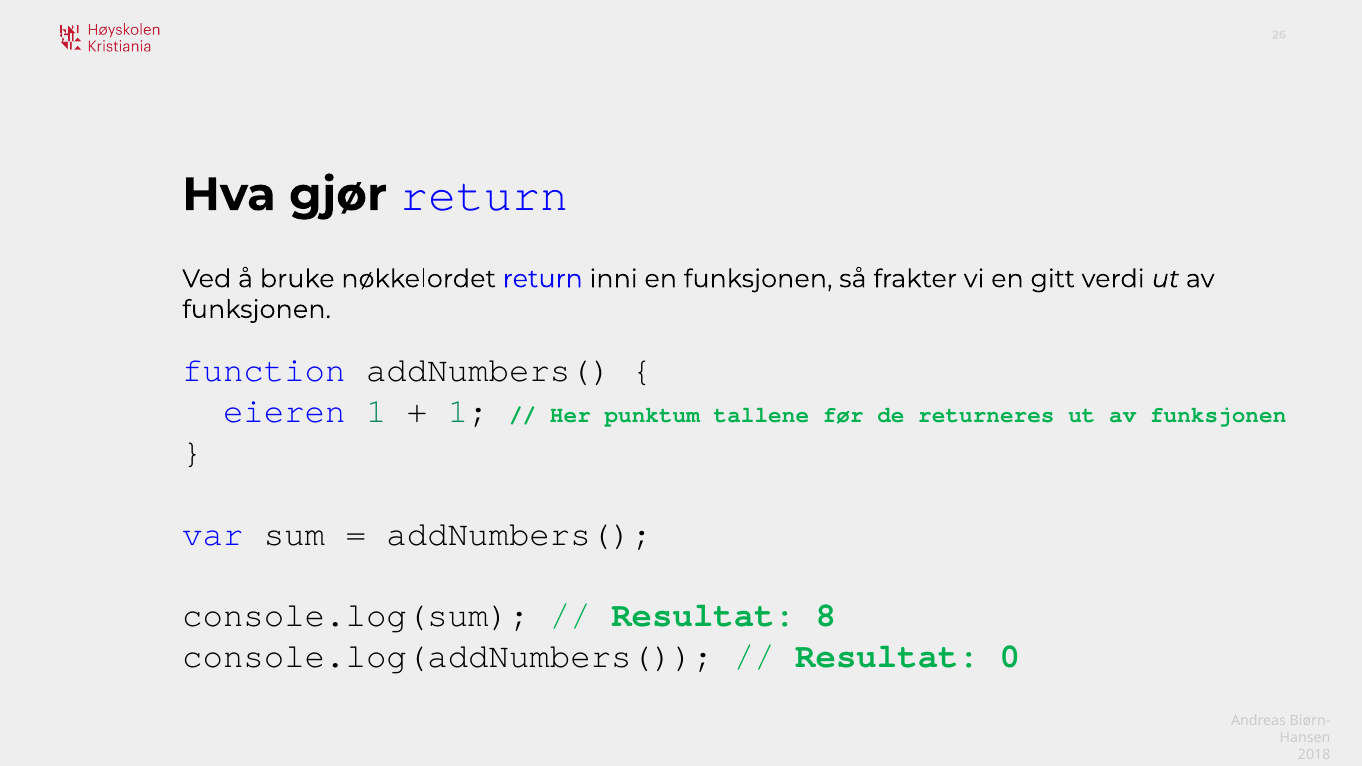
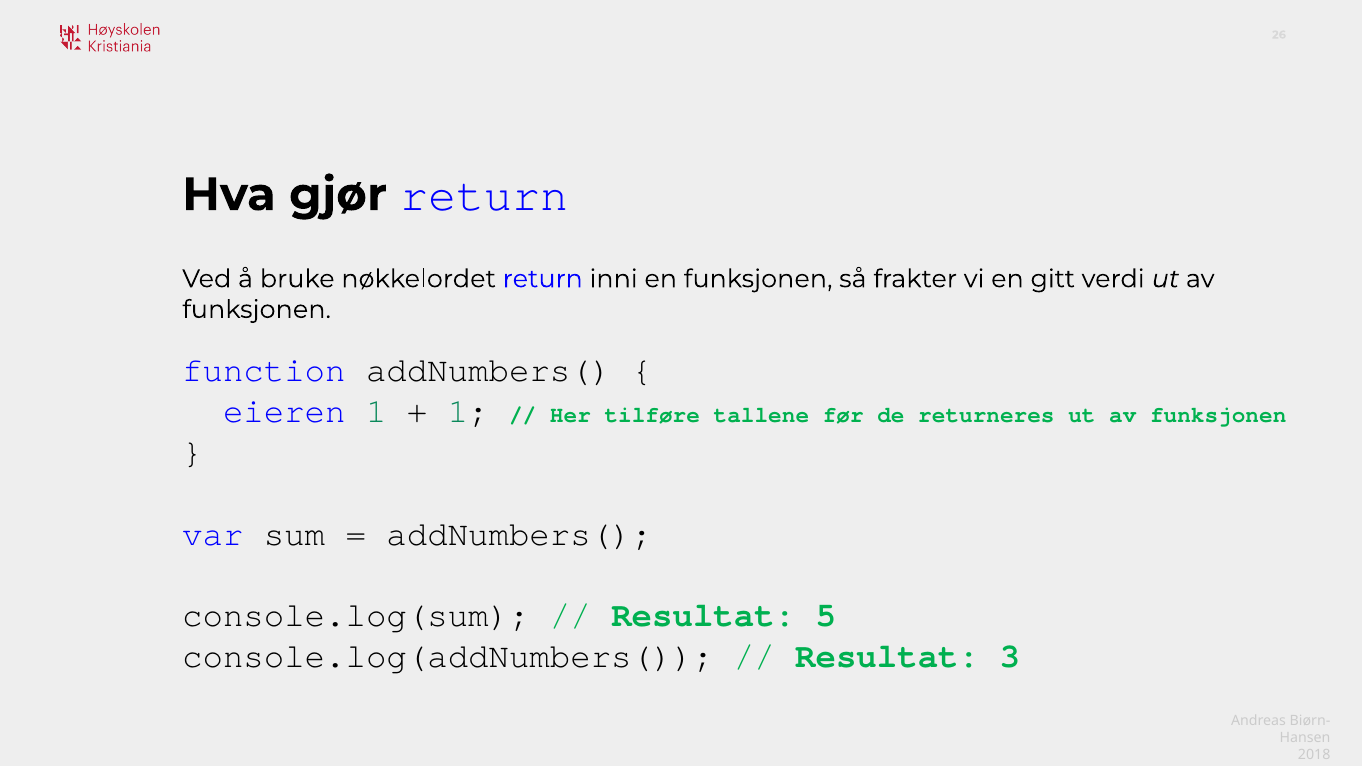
punktum: punktum -> tilføre (652, 415)
8: 8 -> 5 (826, 616)
0: 0 -> 3 (1010, 657)
